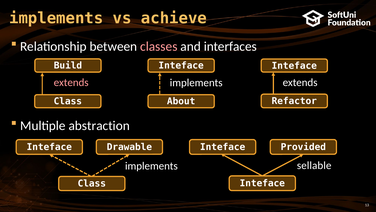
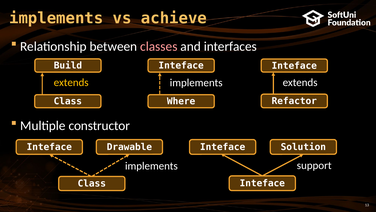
extends colour: pink -> yellow (71, 82)
About: About -> Where (181, 101)
abstraction: abstraction -> constructor (99, 125)
Provided: Provided -> Solution (303, 147)
sellable: sellable -> support (314, 165)
